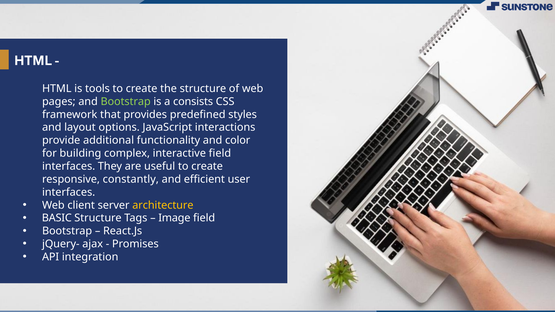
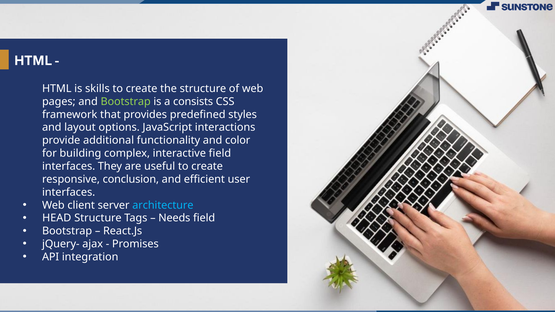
tools: tools -> skills (97, 89)
constantly: constantly -> conclusion (131, 179)
architecture colour: yellow -> light blue (163, 205)
BASIC: BASIC -> HEAD (57, 218)
Image: Image -> Needs (174, 218)
